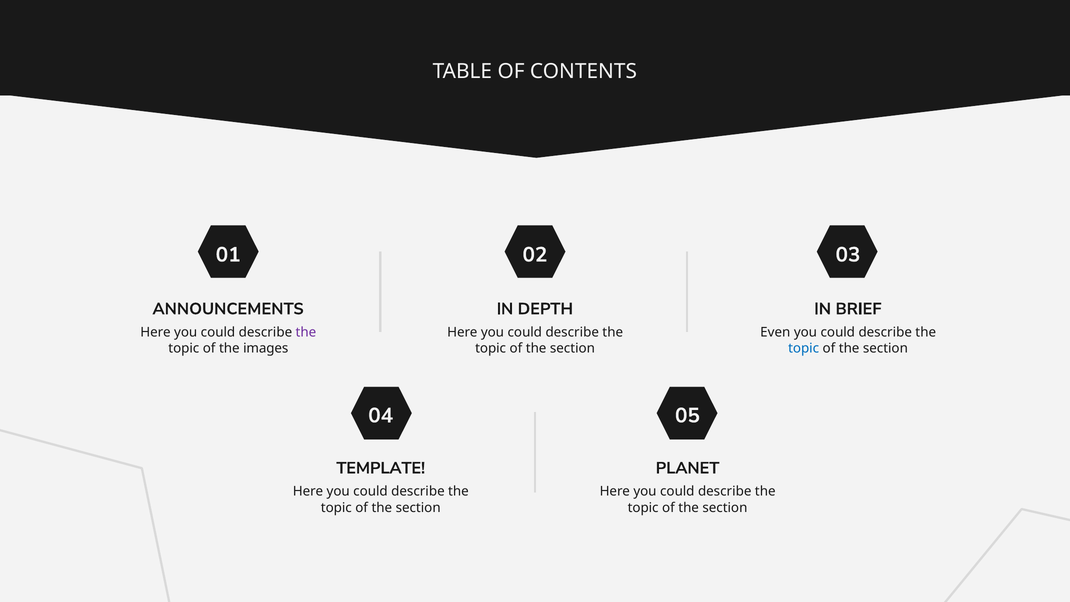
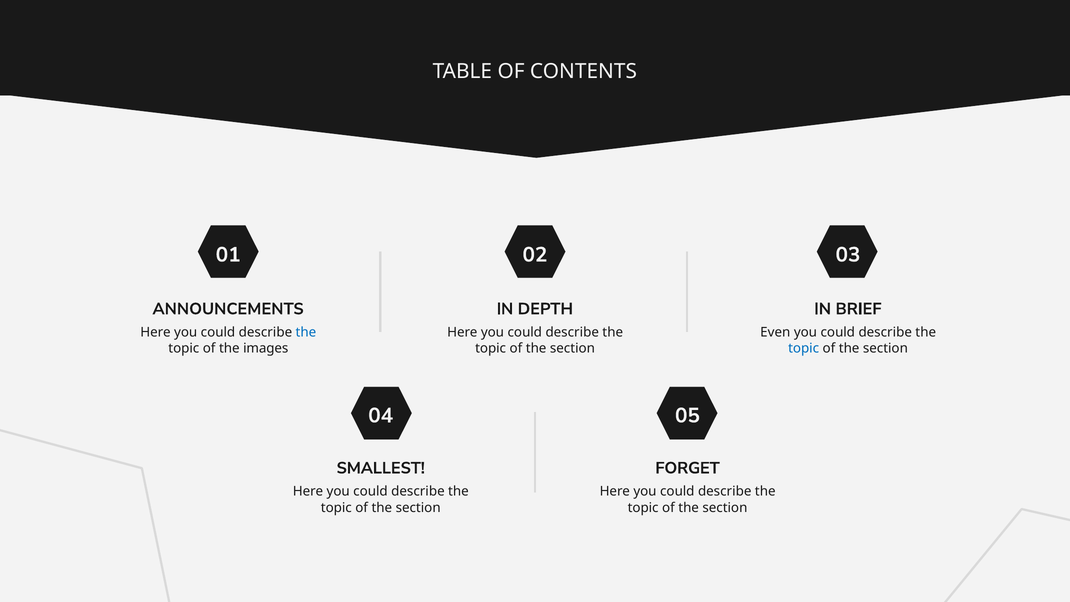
the colour: purple -> blue (306, 332)
TEMPLATE: TEMPLATE -> SMALLEST (381, 468)
PLANET: PLANET -> FORGET (688, 468)
